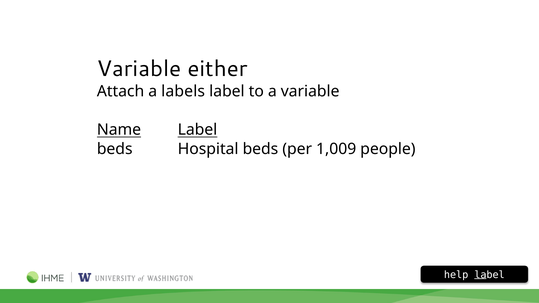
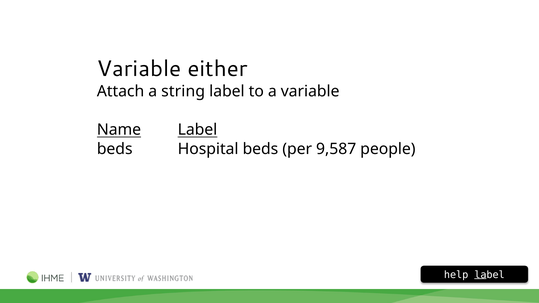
labels: labels -> string (183, 91)
1,009: 1,009 -> 9,587 (336, 149)
